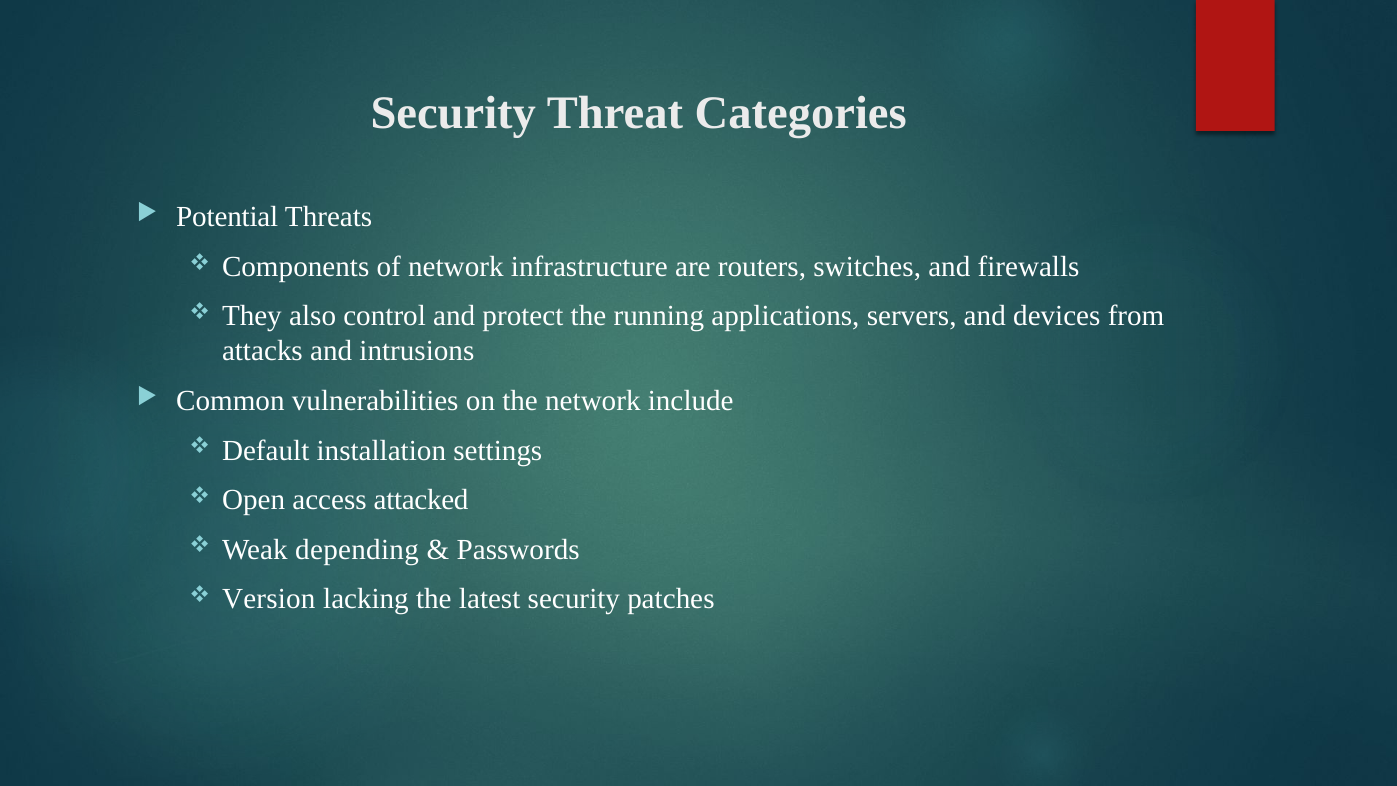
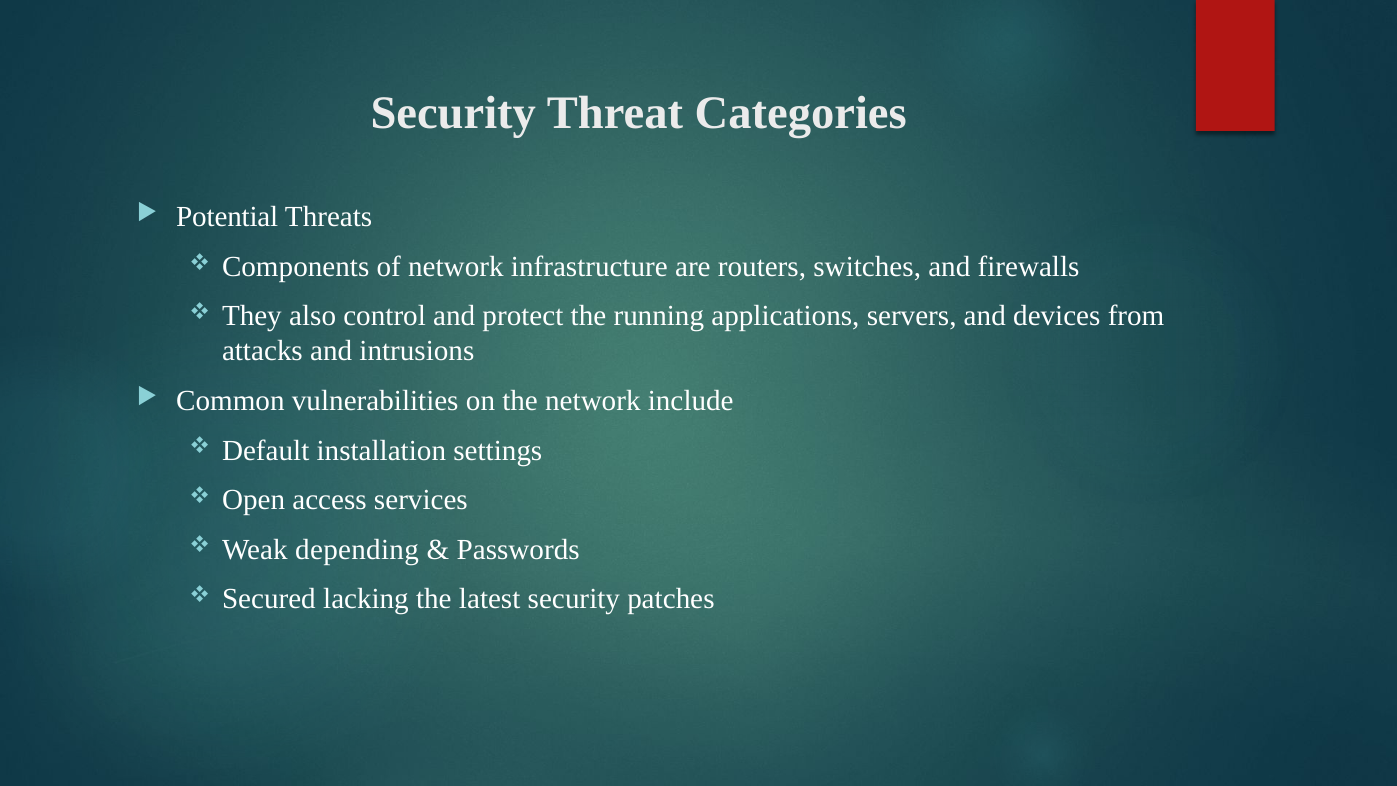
attacked: attacked -> services (421, 500)
Version: Version -> Secured (269, 599)
